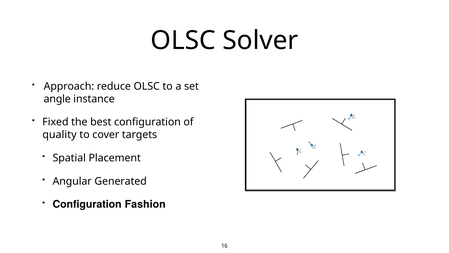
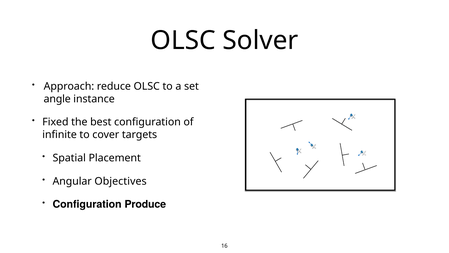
quality: quality -> infinite (60, 135)
Generated: Generated -> Objectives (121, 181)
Fashion: Fashion -> Produce (145, 204)
